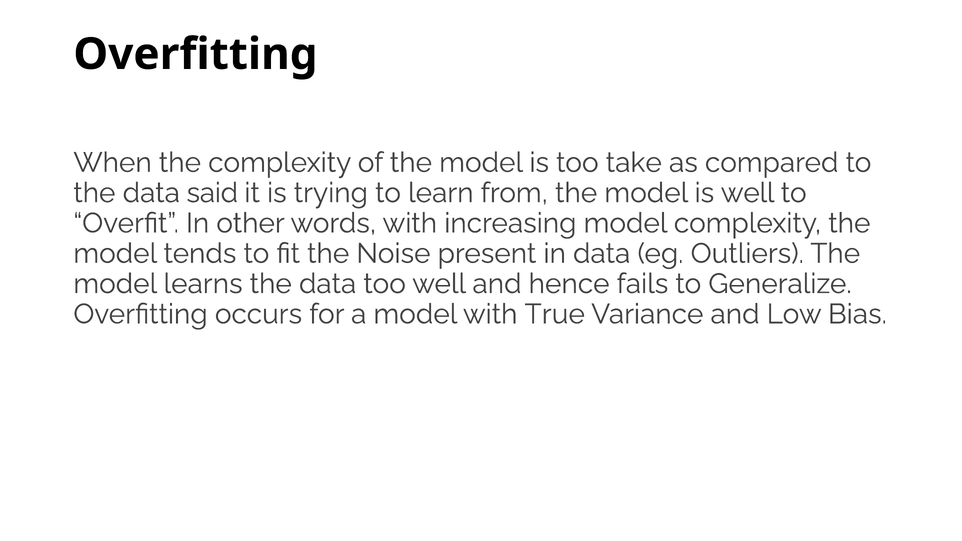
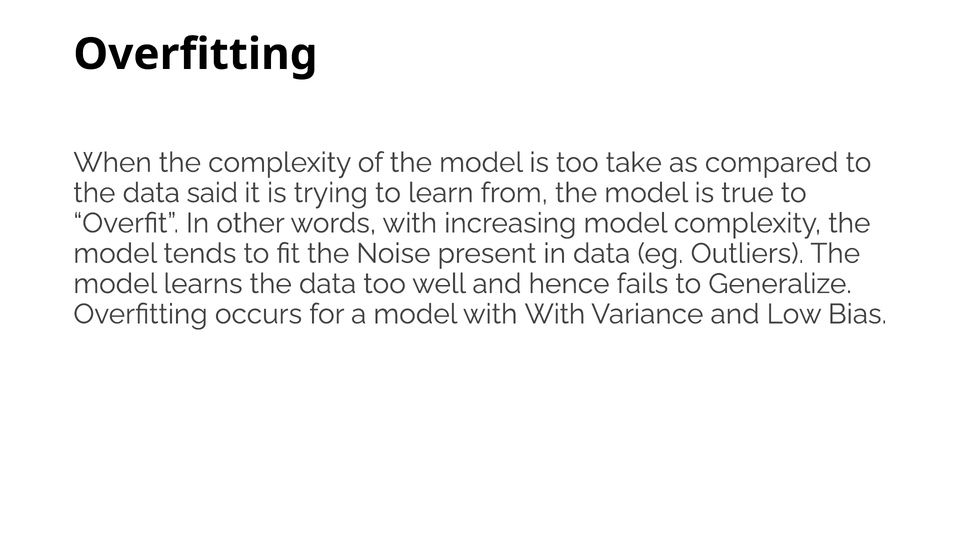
is well: well -> true (747, 193)
with True: True -> With (555, 314)
